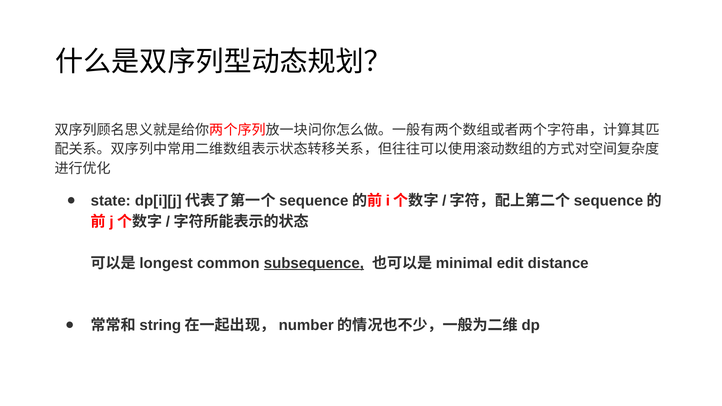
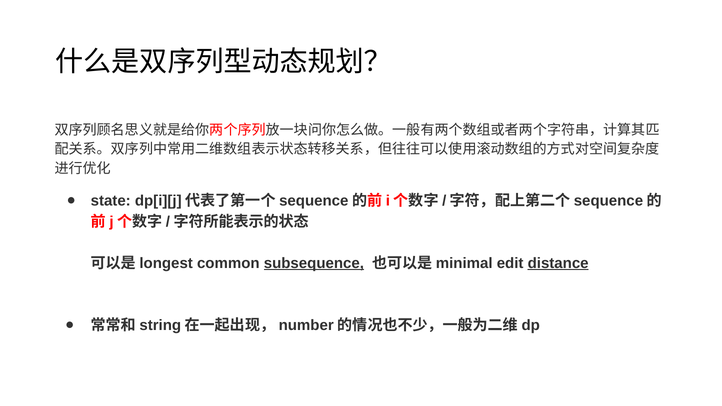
distance underline: none -> present (558, 263)
